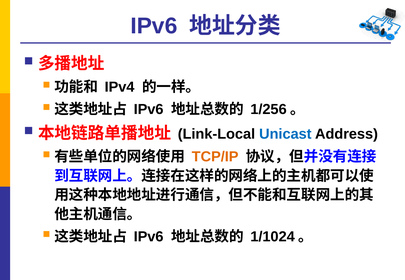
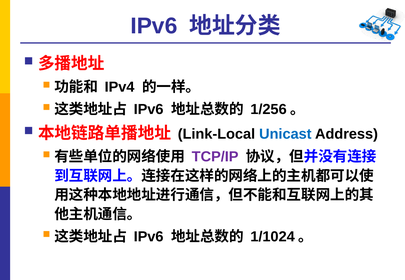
TCP/IP colour: orange -> purple (215, 157)
